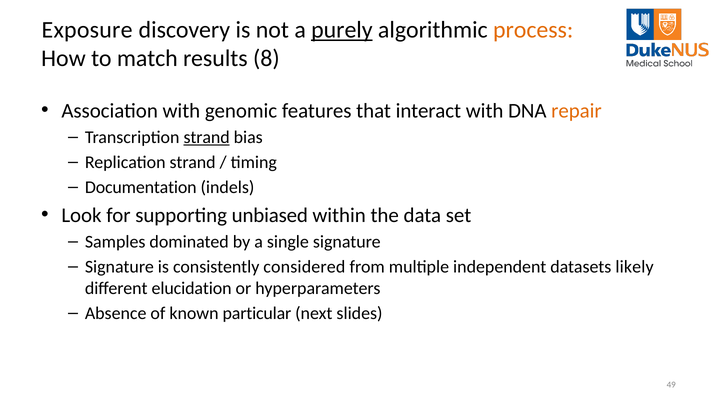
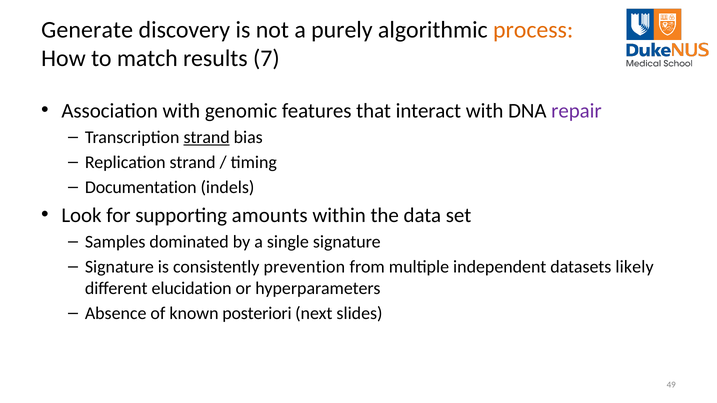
Exposure: Exposure -> Generate (87, 30)
purely underline: present -> none (342, 30)
results 8: 8 -> 7 (266, 59)
repair colour: orange -> purple (576, 111)
unbiased: unbiased -> amounts (270, 215)
considered: considered -> prevention (304, 267)
particular: particular -> posteriori (257, 314)
